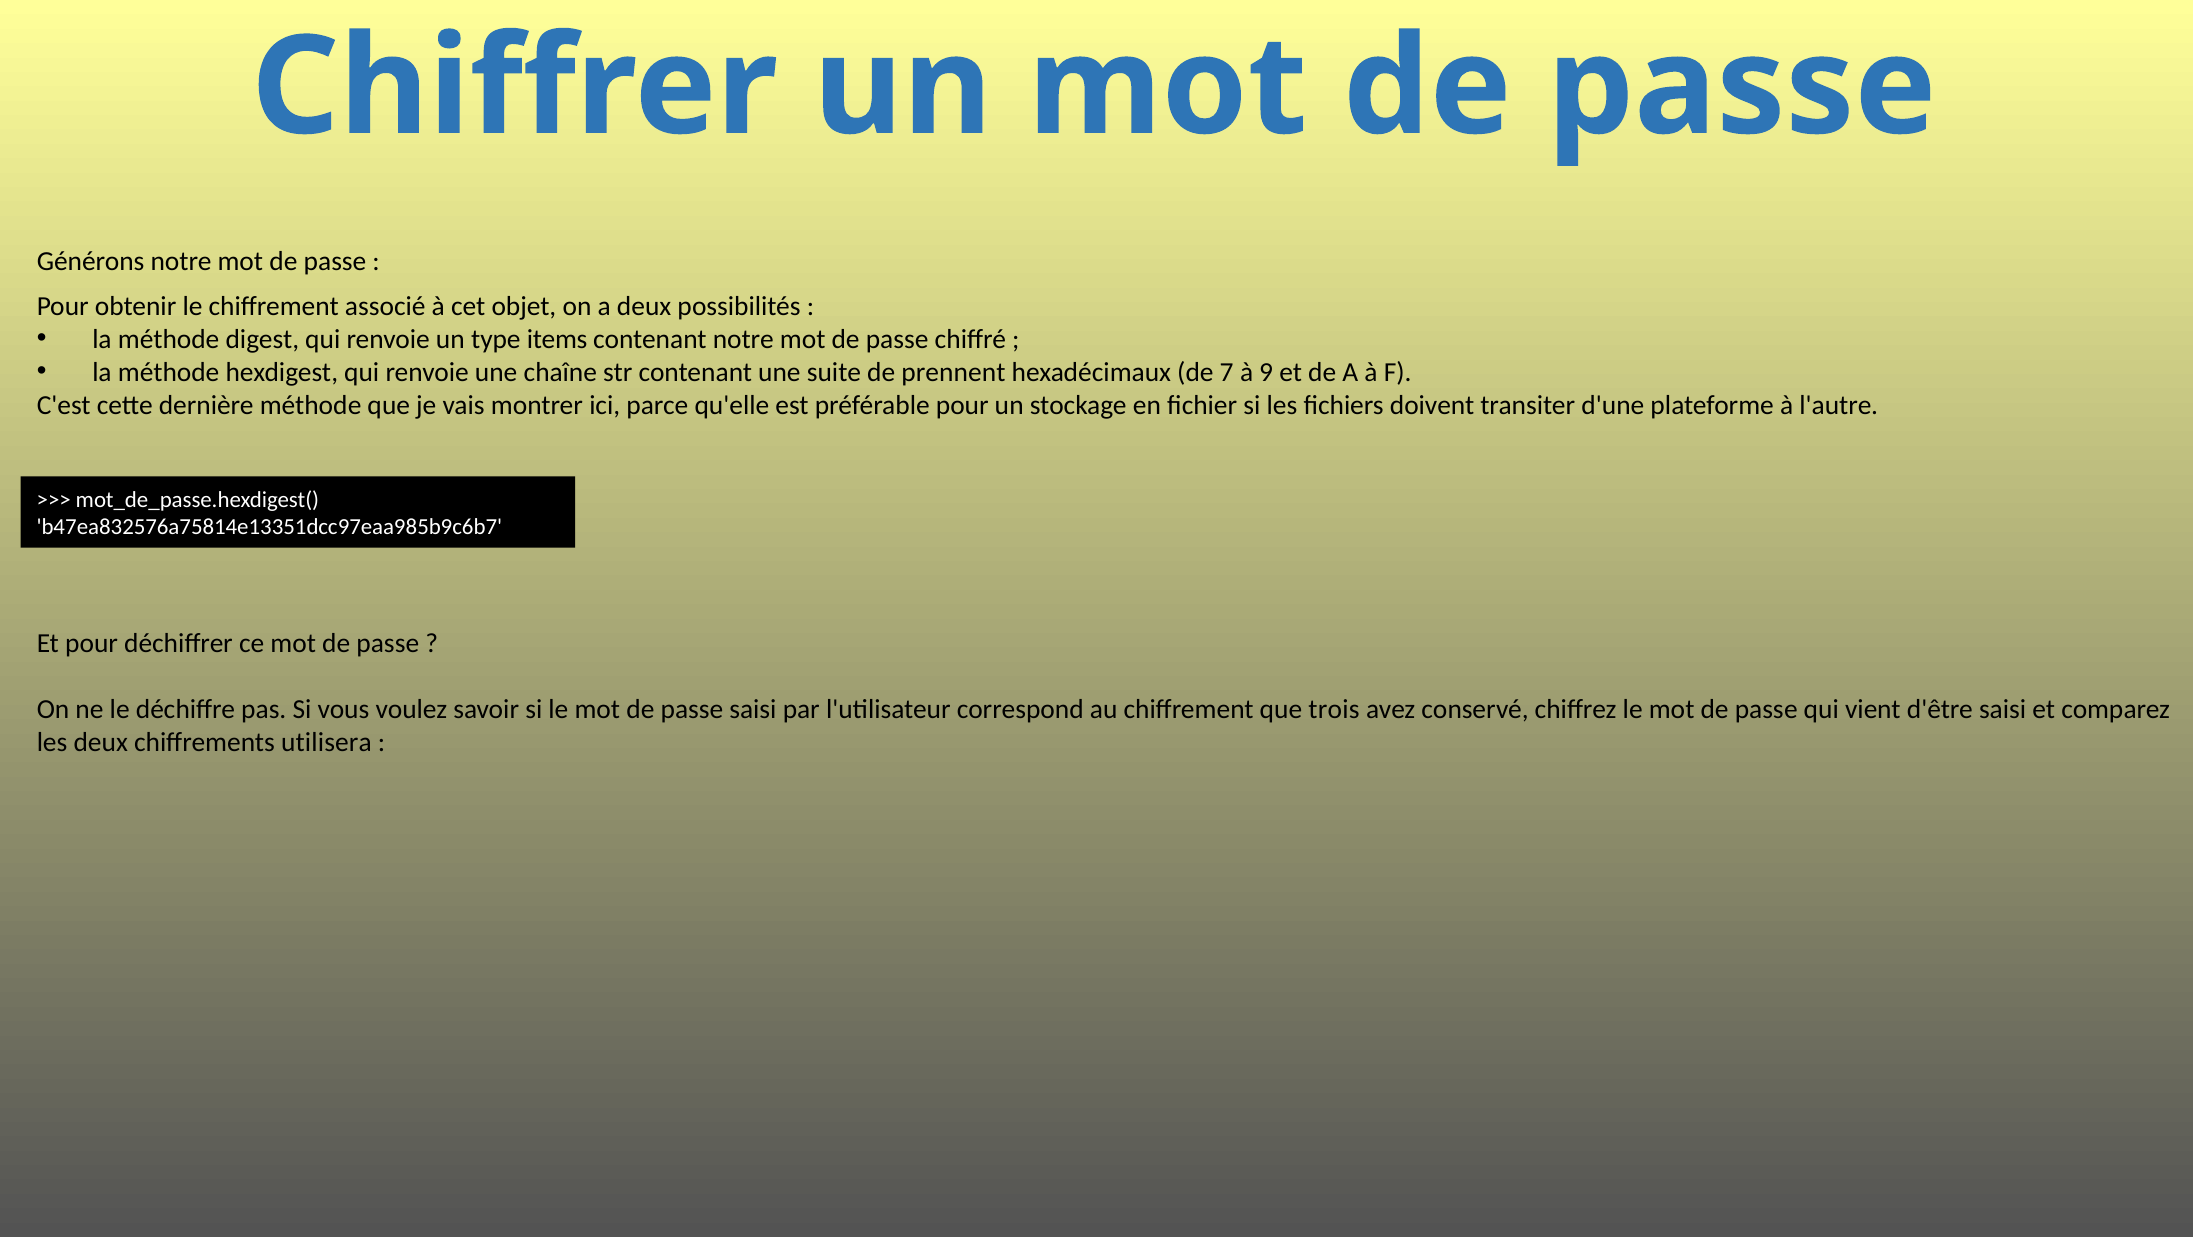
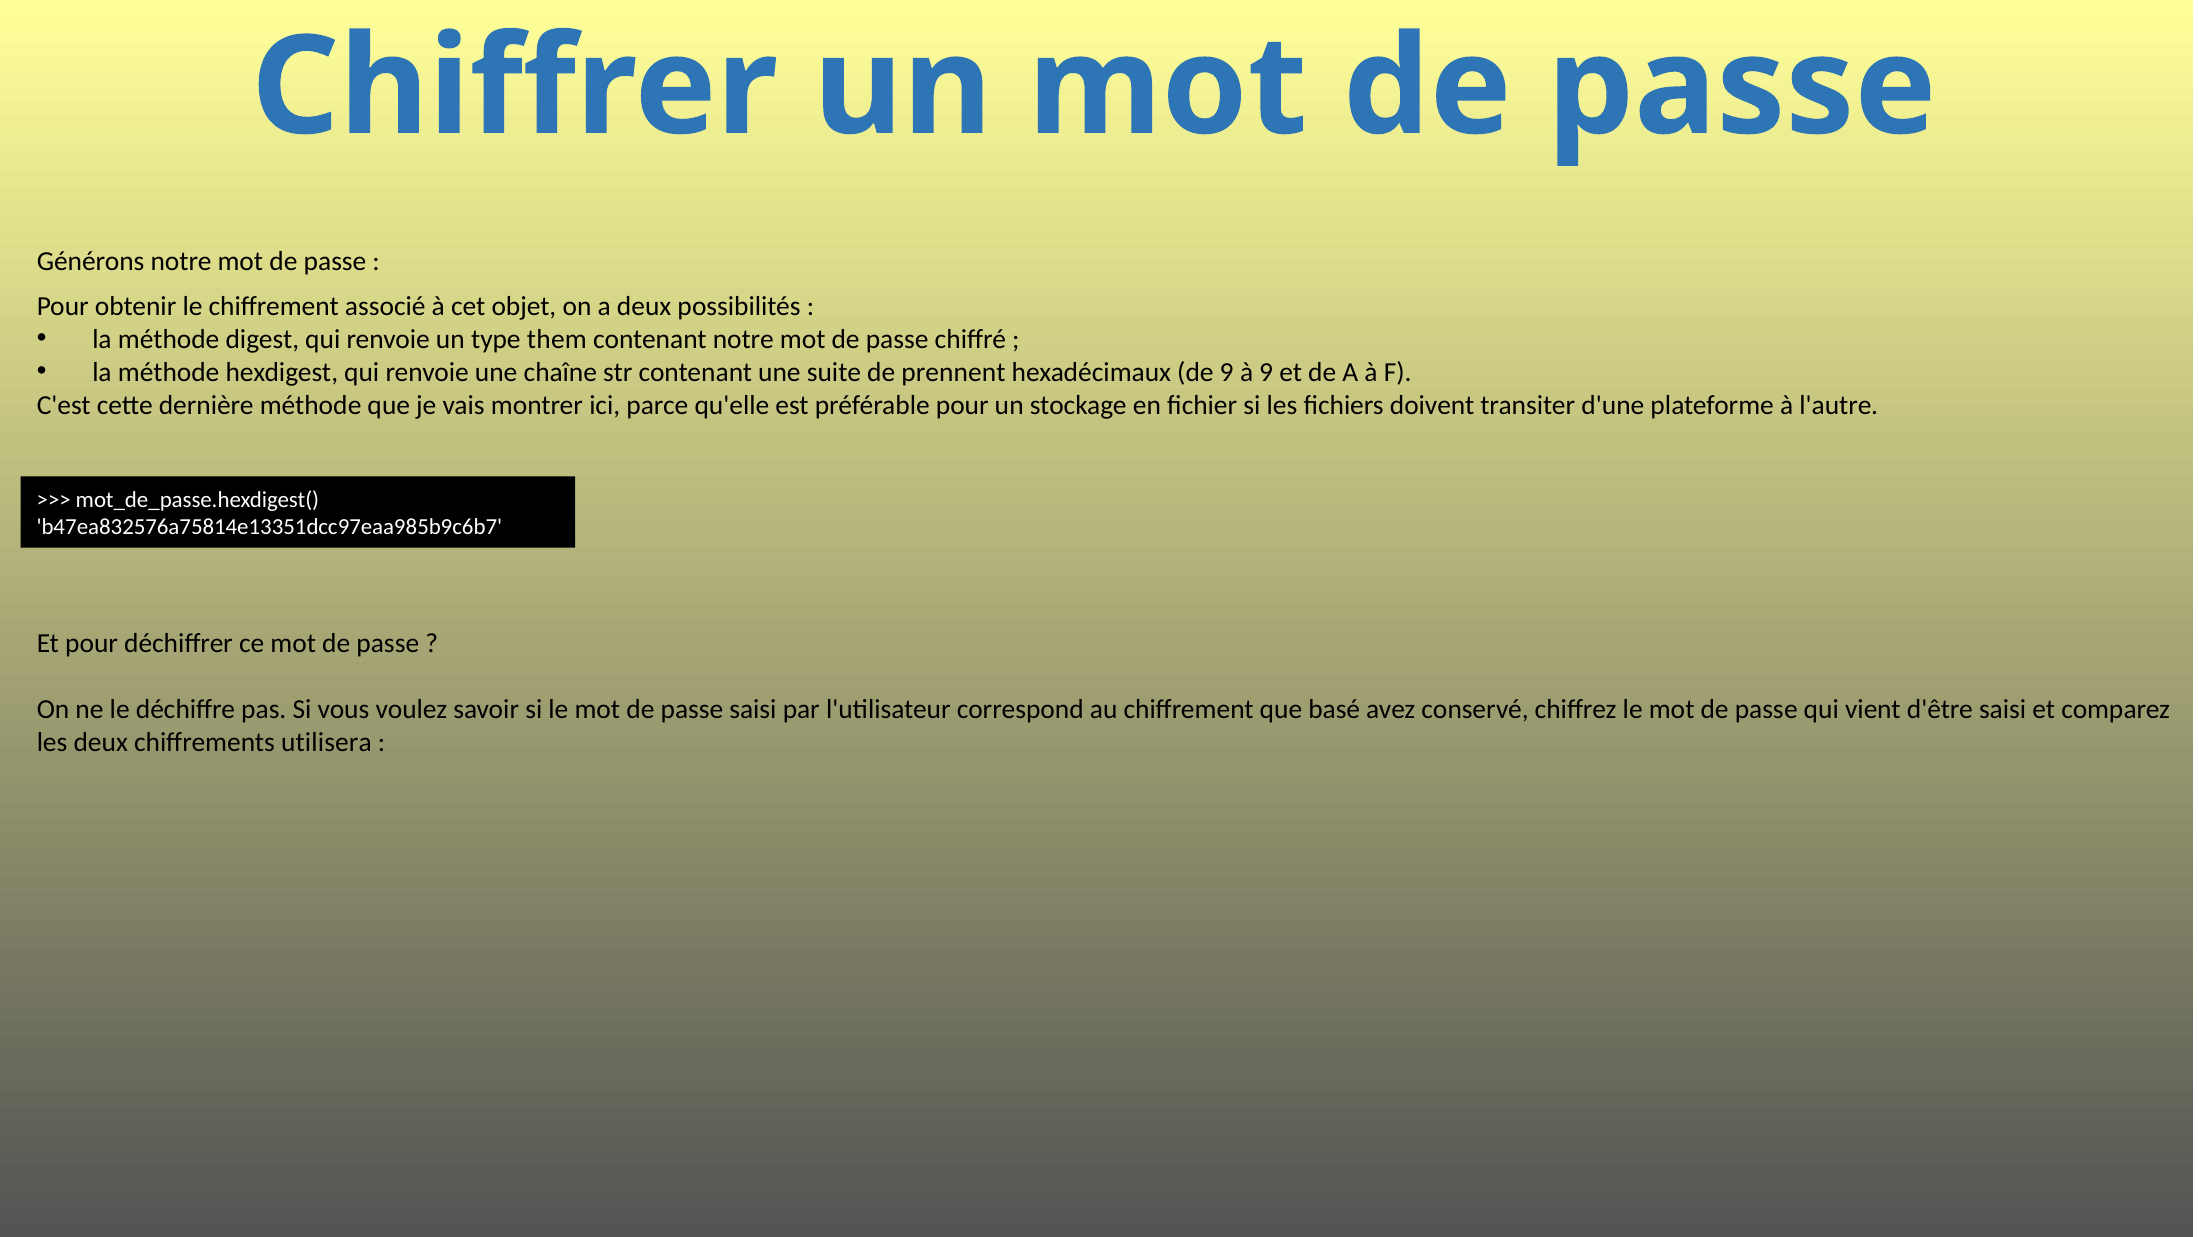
items: items -> them (557, 339)
de 7: 7 -> 9 (1227, 372)
trois: trois -> basé (1334, 709)
